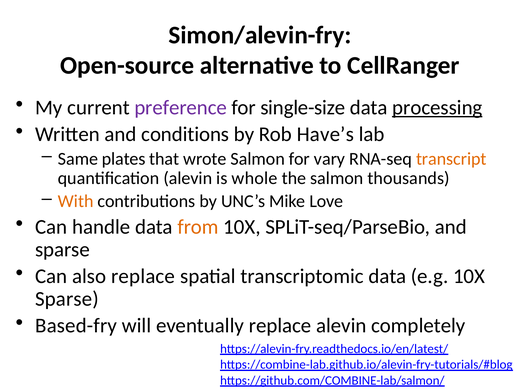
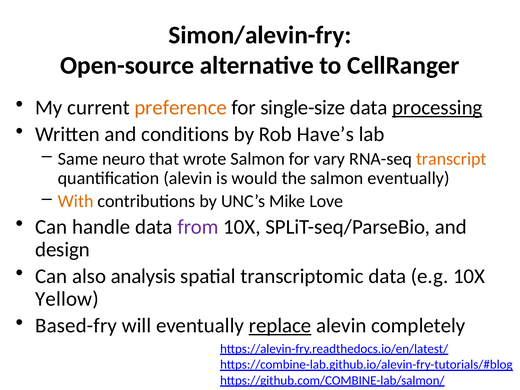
preference colour: purple -> orange (181, 108)
plates: plates -> neuro (124, 159)
whole: whole -> would (255, 178)
salmon thousands: thousands -> eventually (409, 178)
from colour: orange -> purple (198, 227)
sparse: sparse -> design (62, 250)
also replace: replace -> analysis (143, 276)
Sparse: Sparse -> Yellow (67, 299)
replace underline: none -> present (280, 326)
